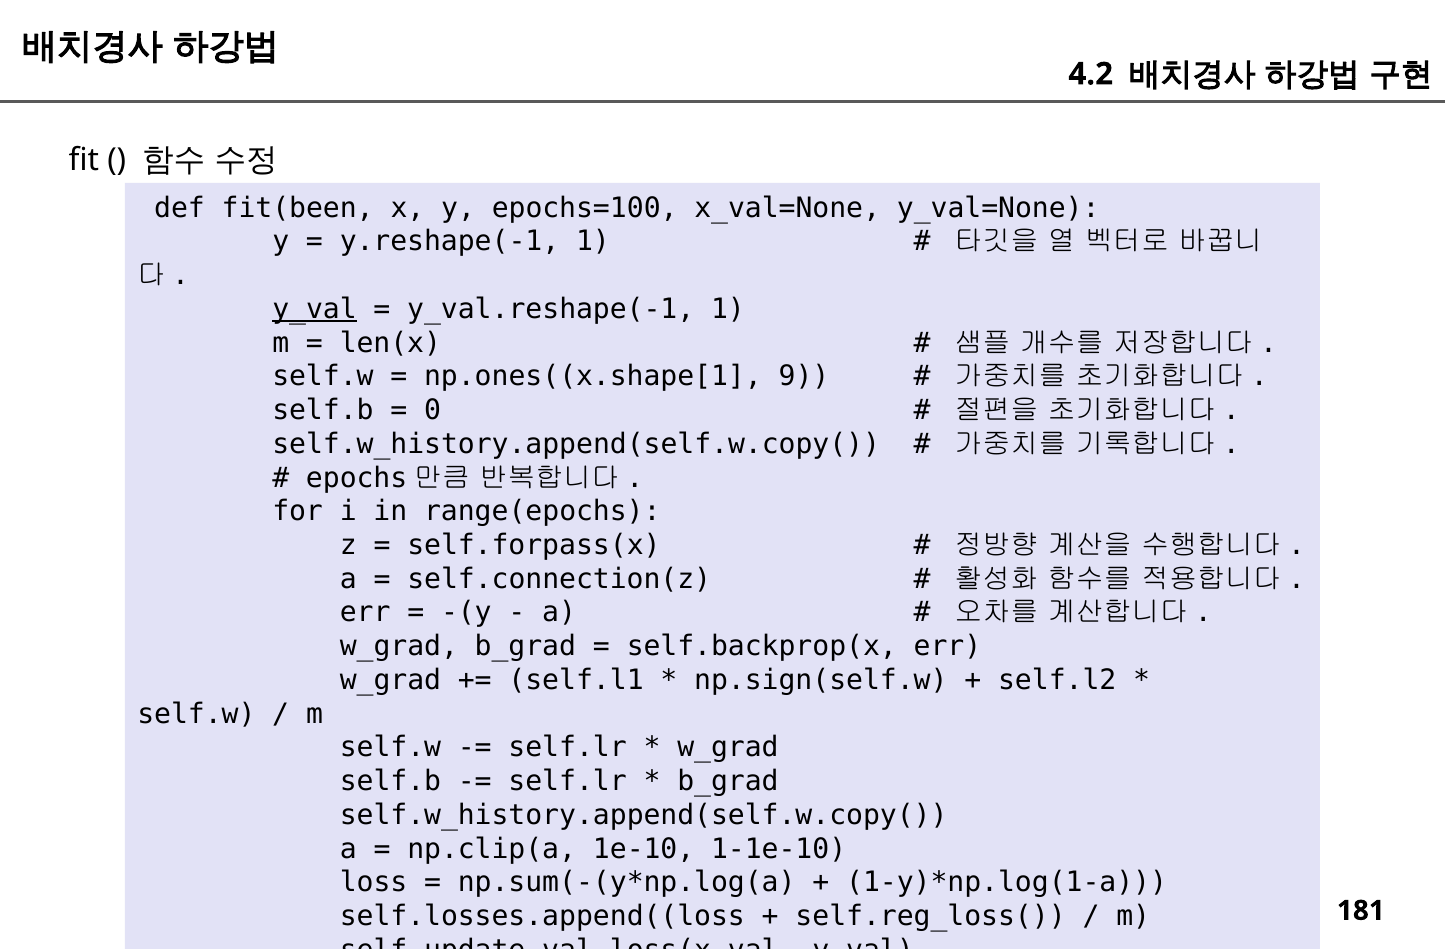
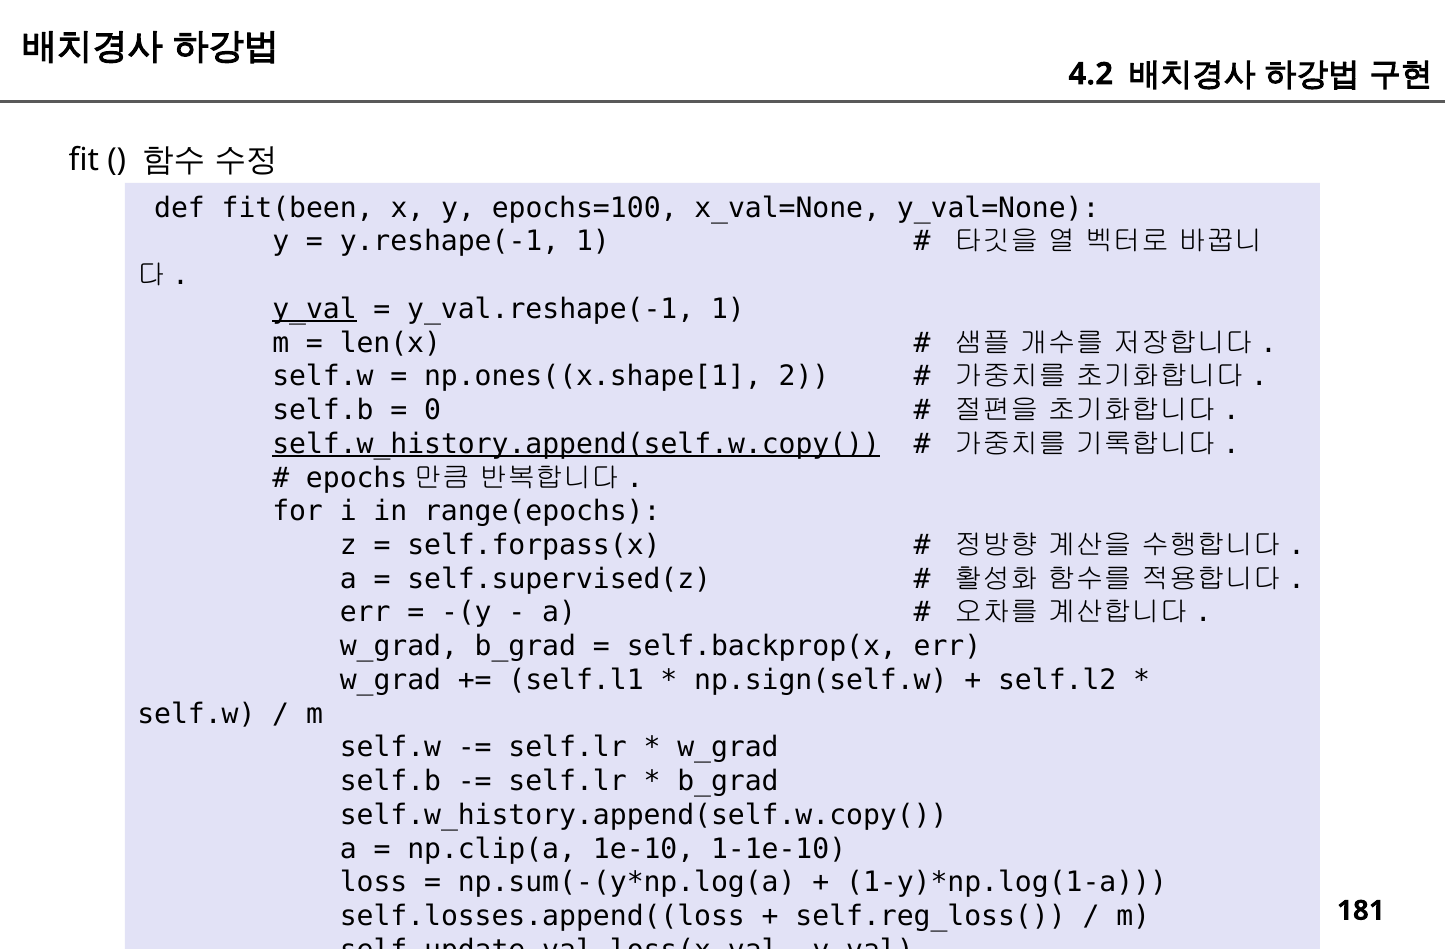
9: 9 -> 2 (804, 377)
self.w_history.append(self.w.copy( underline: none -> present (576, 444)
self.connection(z: self.connection(z -> self.supervised(z (559, 579)
